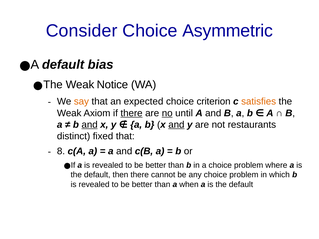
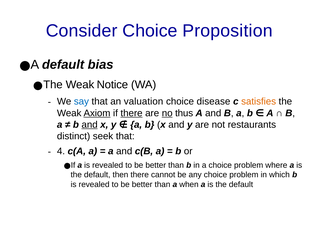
Asymmetric: Asymmetric -> Proposition (228, 31)
say colour: orange -> blue (81, 102)
expected: expected -> valuation (144, 102)
criterion: criterion -> disease (214, 102)
Axiom underline: none -> present (97, 113)
until: until -> thus (184, 113)
and underline: present -> none (176, 125)
fixed: fixed -> seek (103, 136)
8: 8 -> 4 (61, 151)
